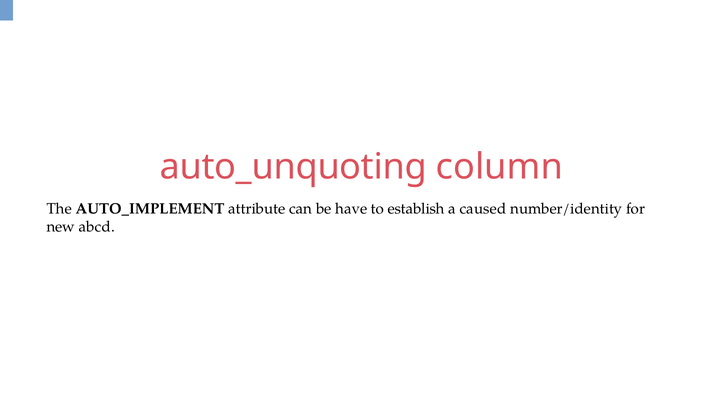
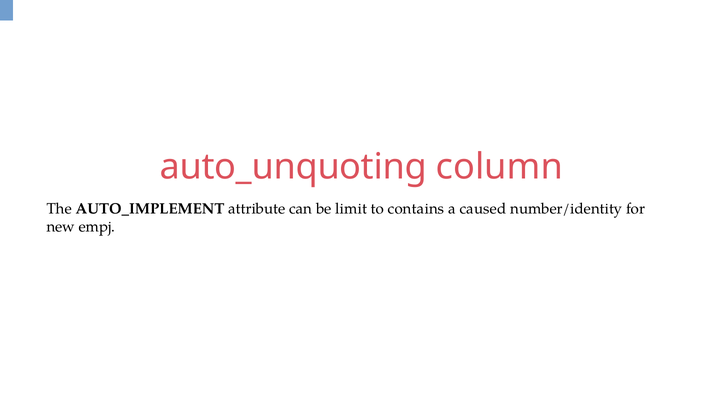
have: have -> limit (351, 209)
establish: establish -> contains (416, 209)
abcd: abcd -> empj (97, 227)
